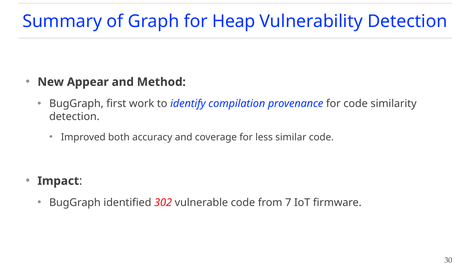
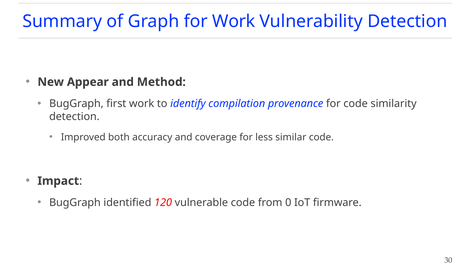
for Heap: Heap -> Work (234, 21)
302: 302 -> 120 (163, 203)
7: 7 -> 0 (288, 203)
